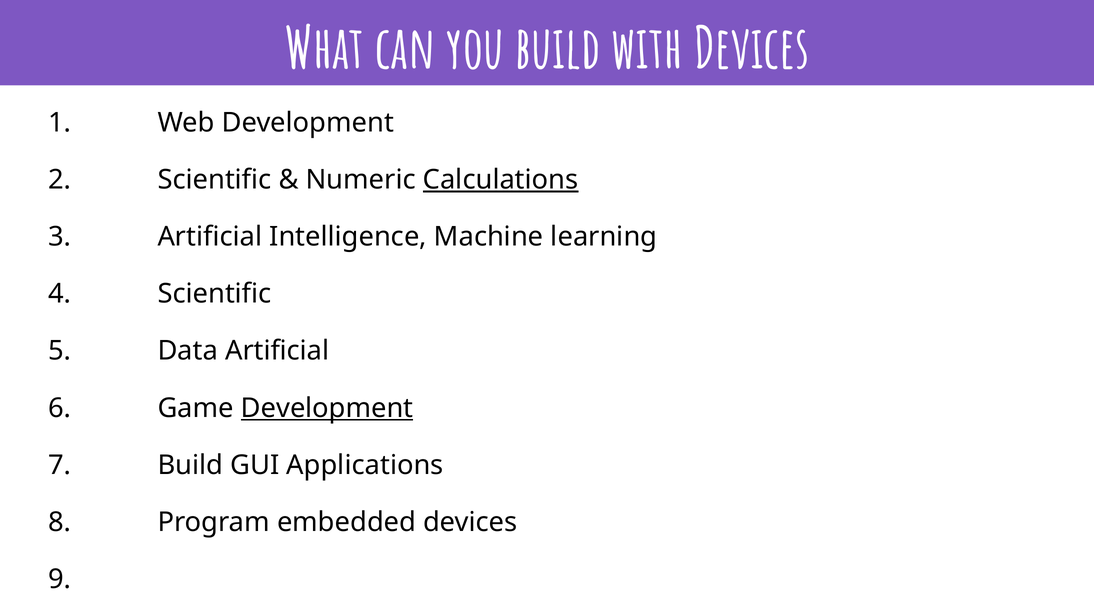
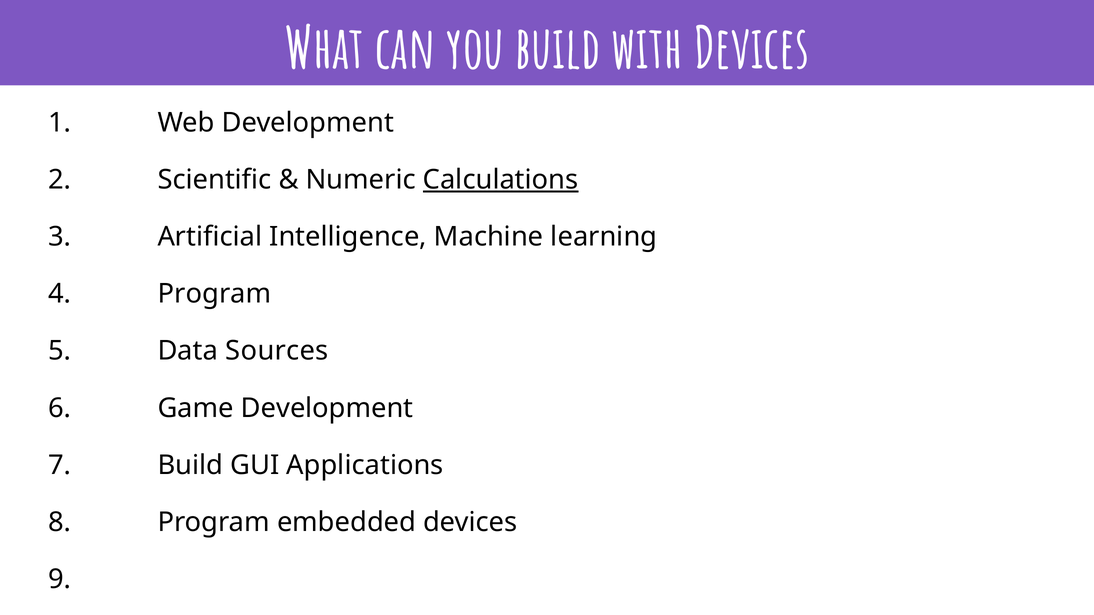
4 Scientific: Scientific -> Program (215, 294)
Data Artificial: Artificial -> Sources (277, 351)
Development underline: present -> none (327, 408)
